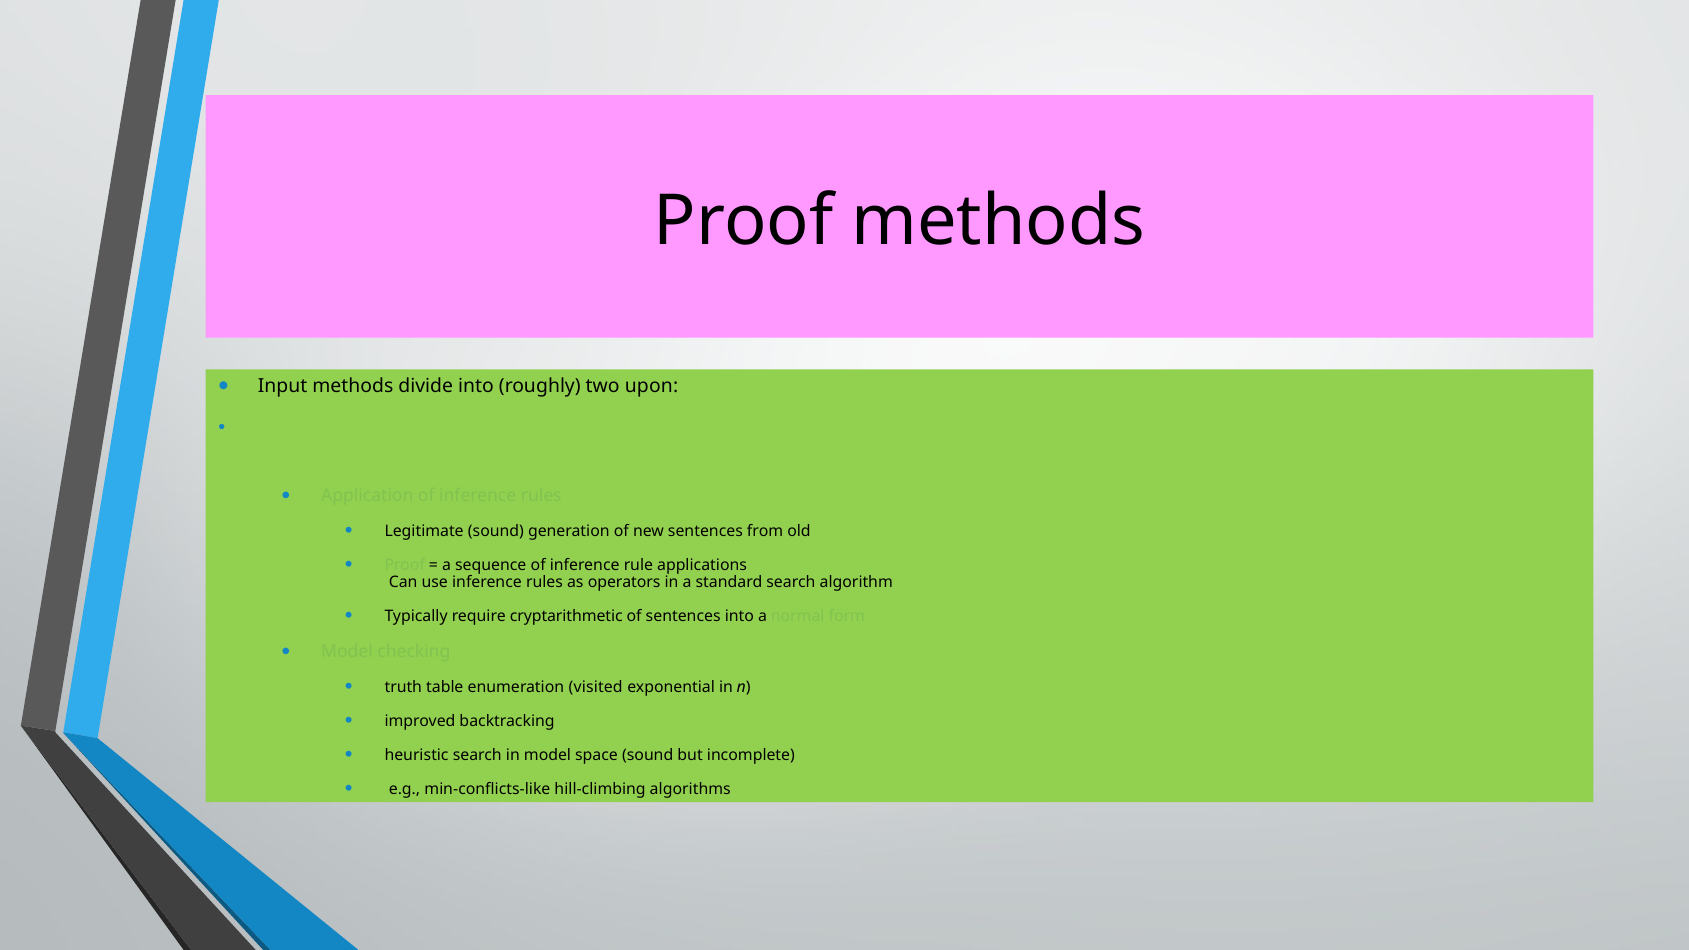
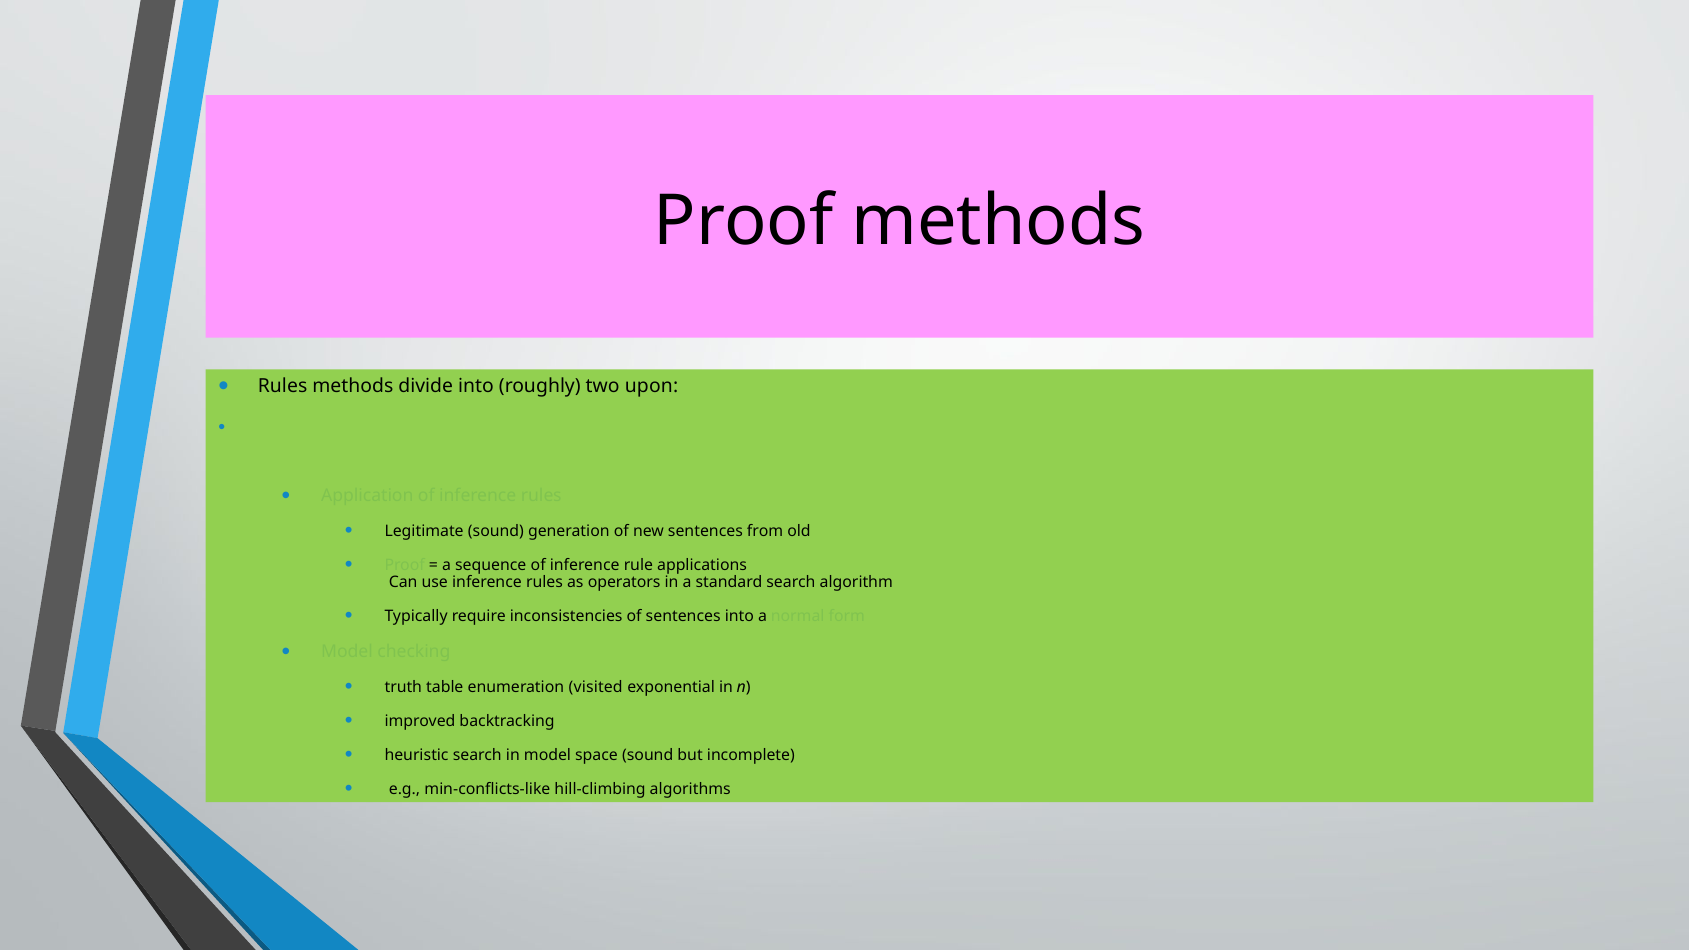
Input: Input -> Rules (283, 386)
cryptarithmetic: cryptarithmetic -> inconsistencies (566, 616)
